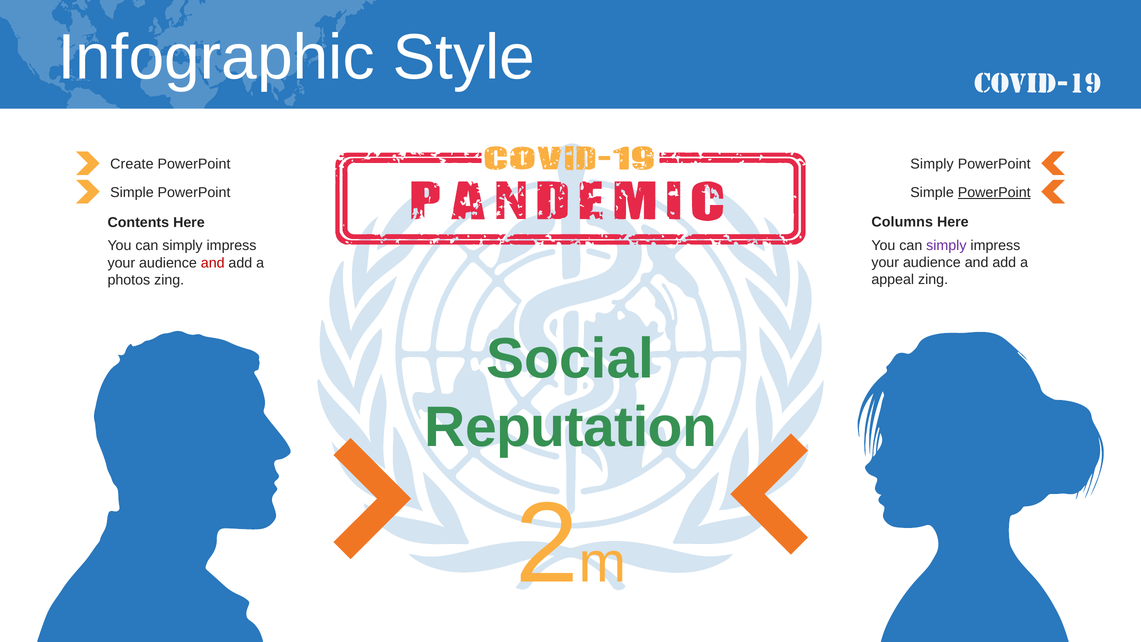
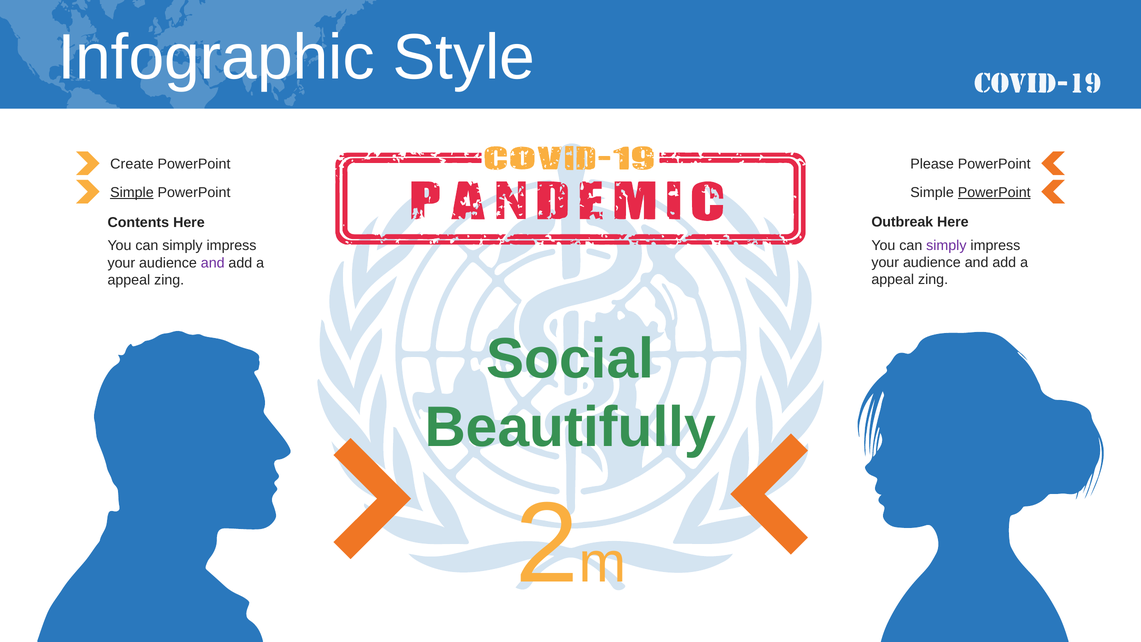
Simply: Simply -> Please (932, 164)
Simple underline: none -> present (132, 192)
Columns: Columns -> Outbreak (902, 222)
and colour: red -> purple (213, 263)
photos: photos -> appeal (129, 280)
Reputation: Reputation -> Beautifully (570, 427)
